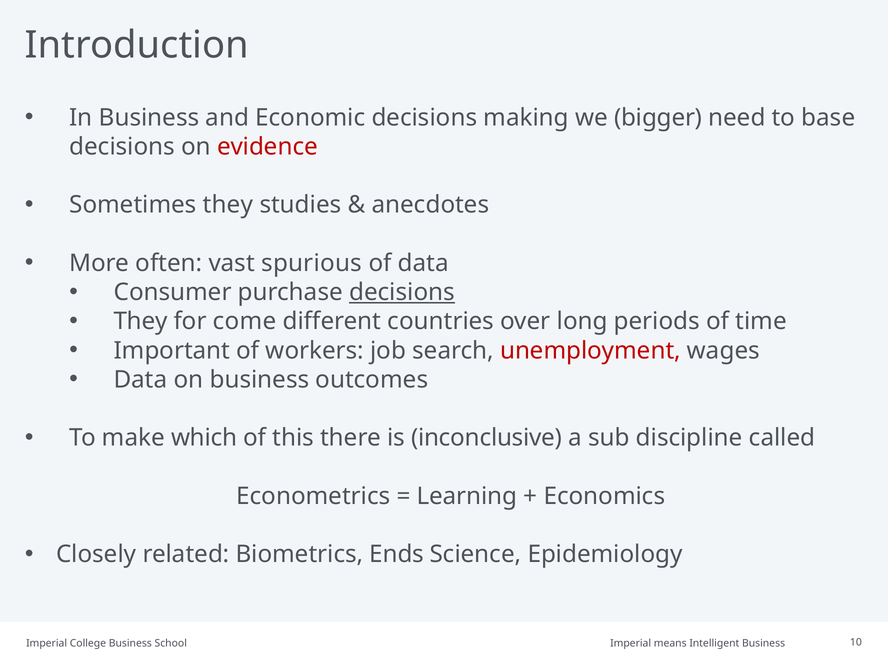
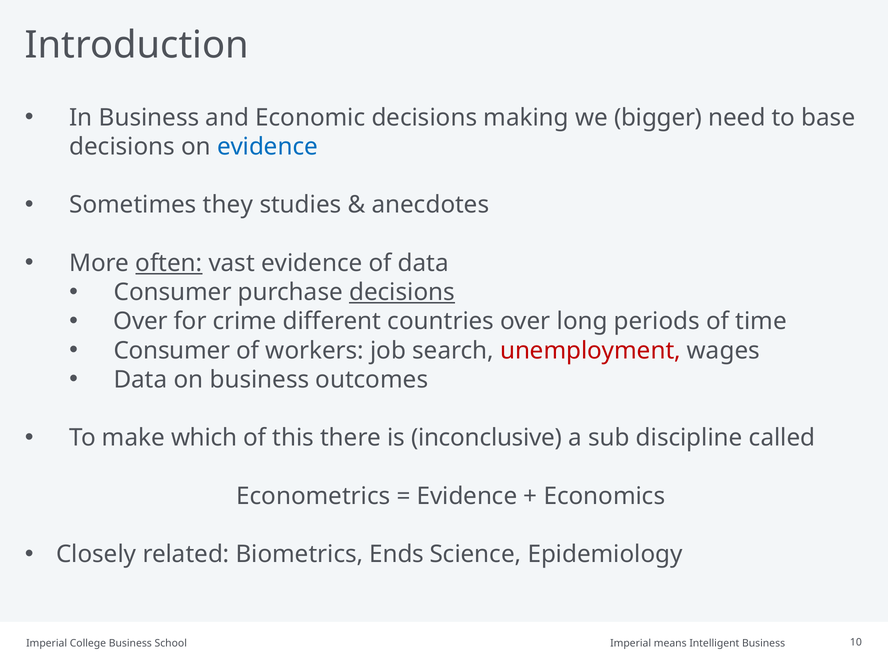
evidence colour: red -> blue (267, 147)
often underline: none -> present (169, 264)
vast spurious: spurious -> evidence (312, 264)
They: They -> Over (141, 322)
come: come -> crime (245, 322)
Important: Important -> Consumer (172, 351)
Learning: Learning -> Evidence (467, 497)
